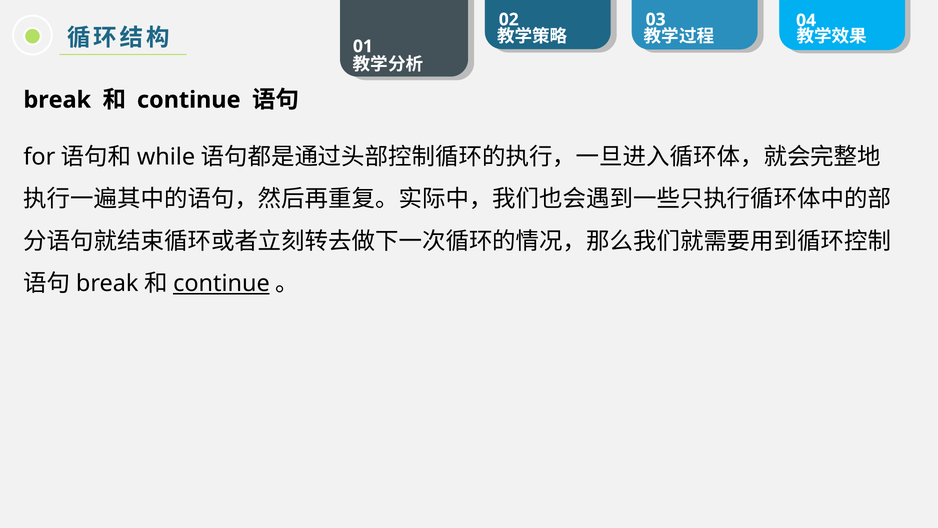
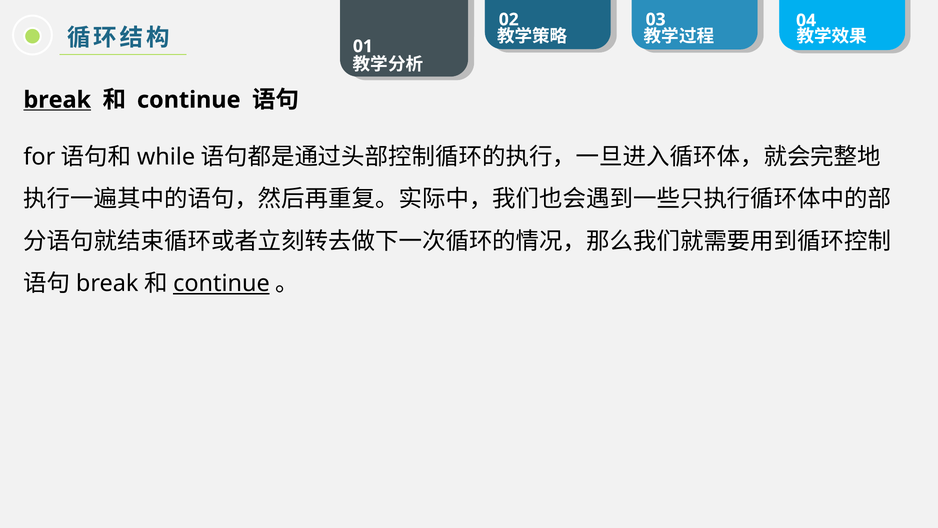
break underline: none -> present (57, 100)
